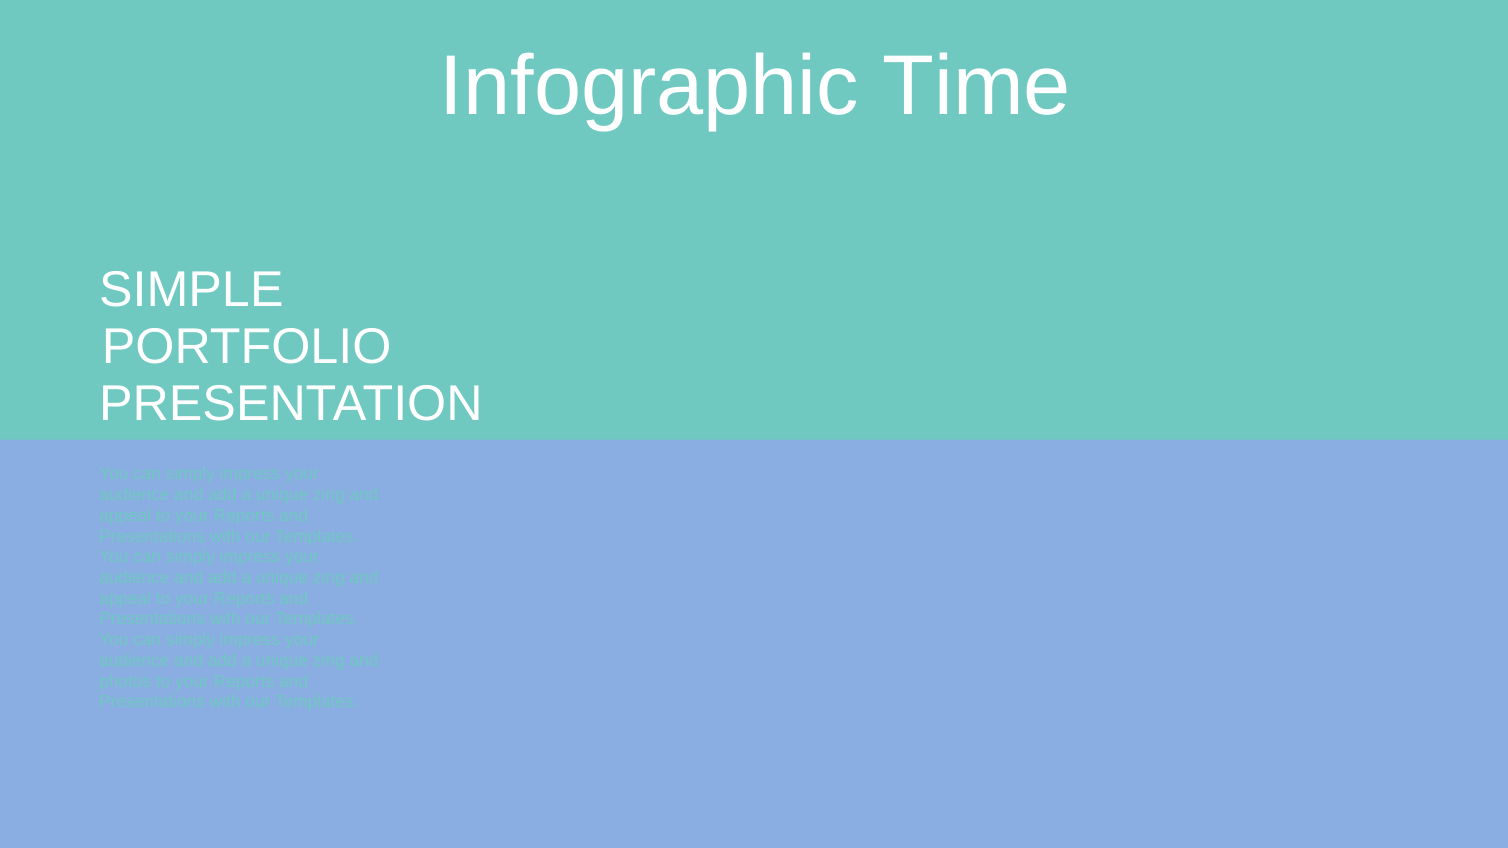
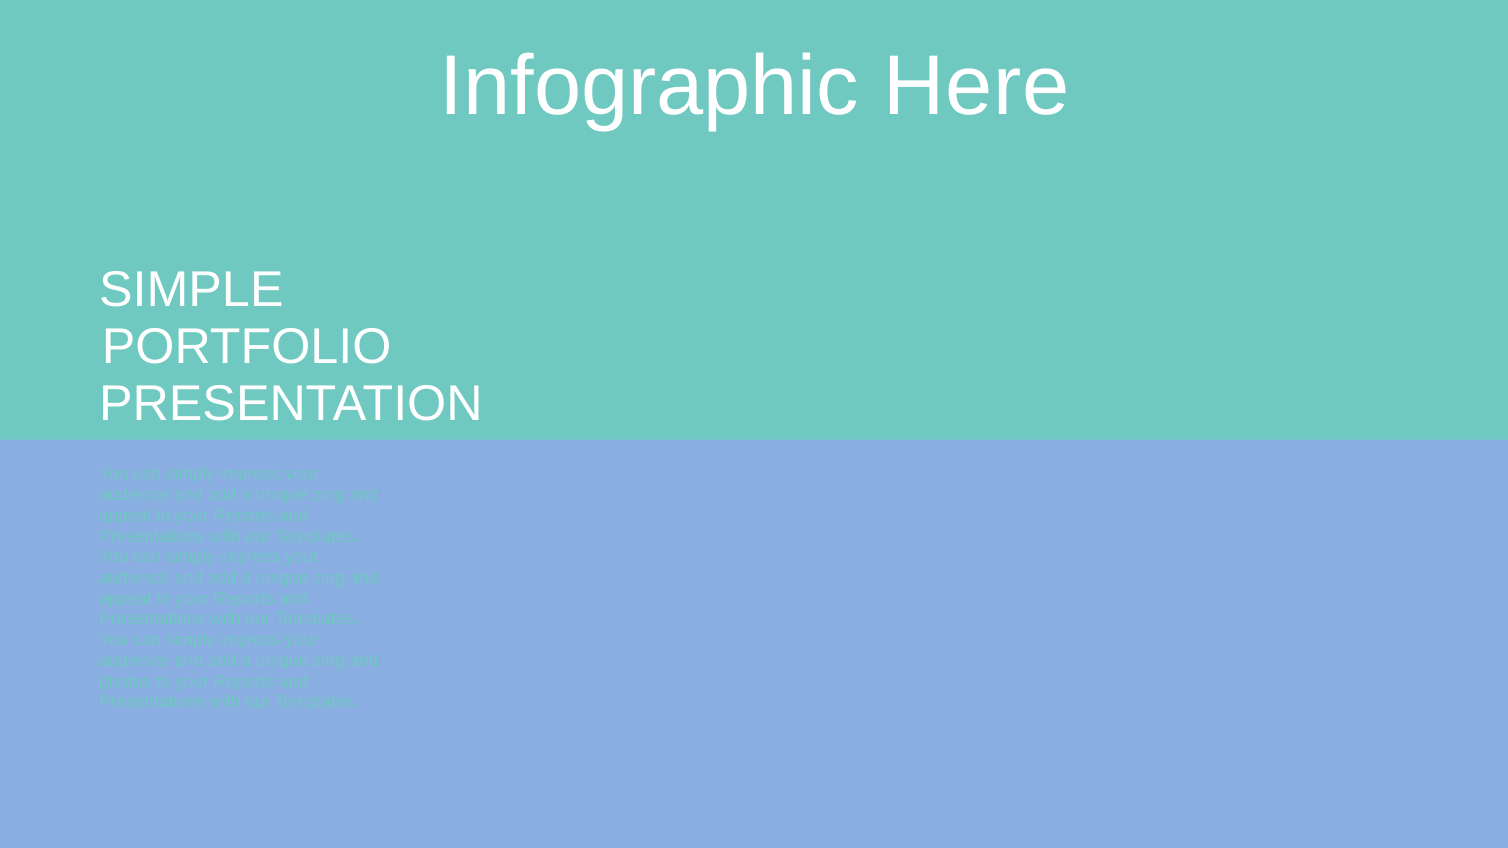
Time: Time -> Here (976, 86)
